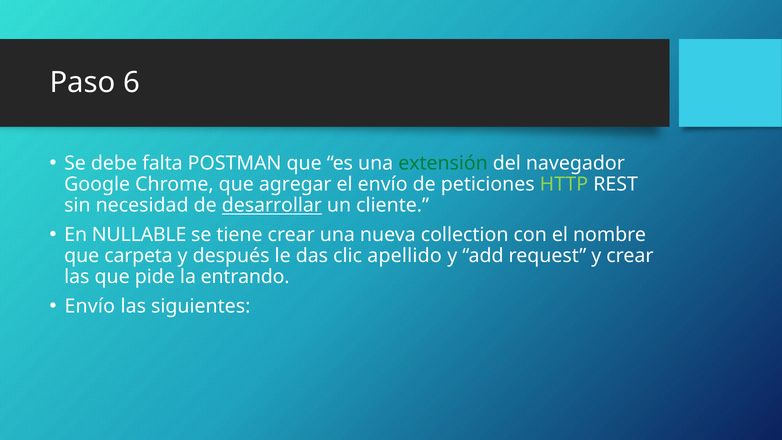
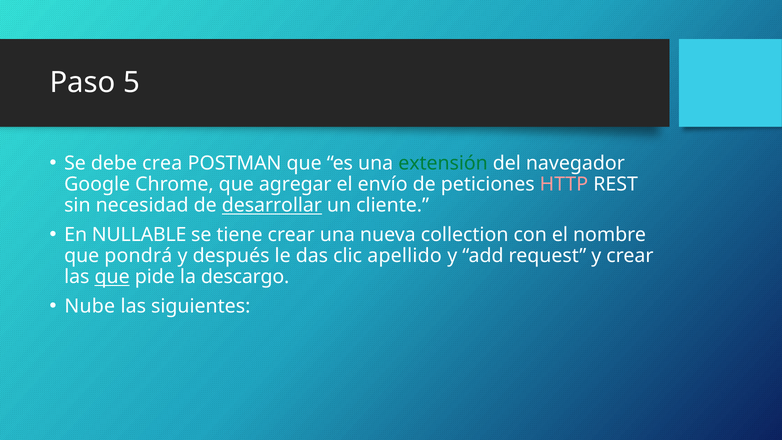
6: 6 -> 5 (131, 83)
falta: falta -> crea (162, 163)
HTTP colour: light green -> pink (564, 184)
carpeta: carpeta -> pondrá (138, 256)
que underline: none -> present (112, 277)
entrando: entrando -> descargo (245, 277)
Envío: Envío -> Nube (90, 306)
